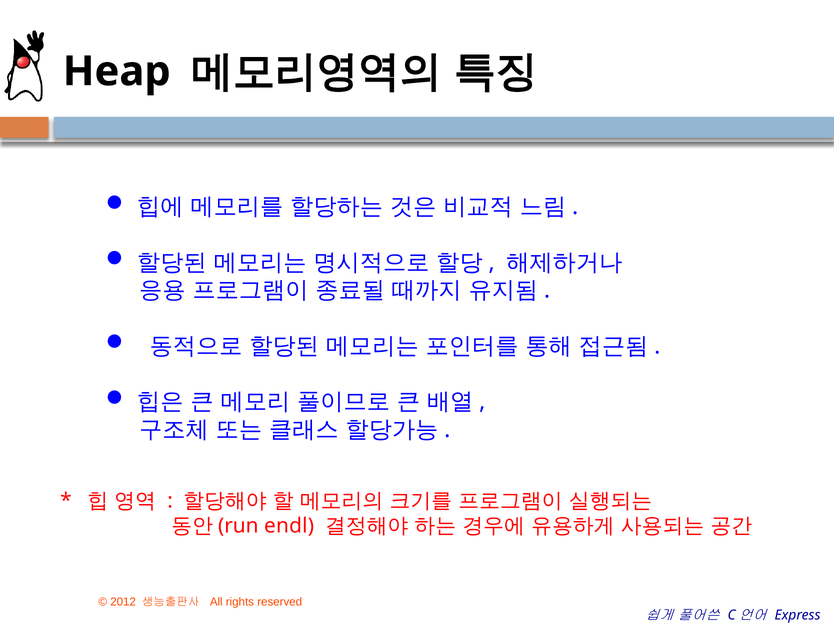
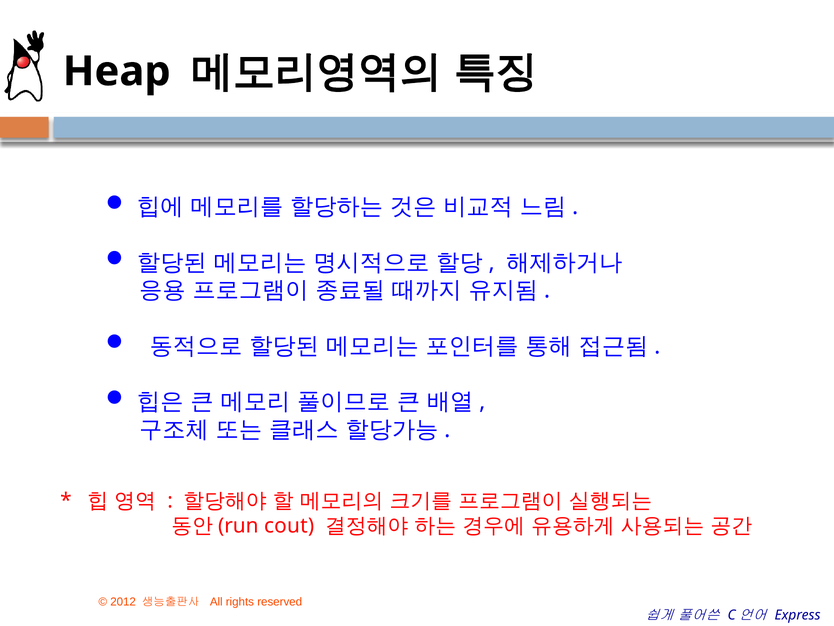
endl: endl -> cout (289, 525)
